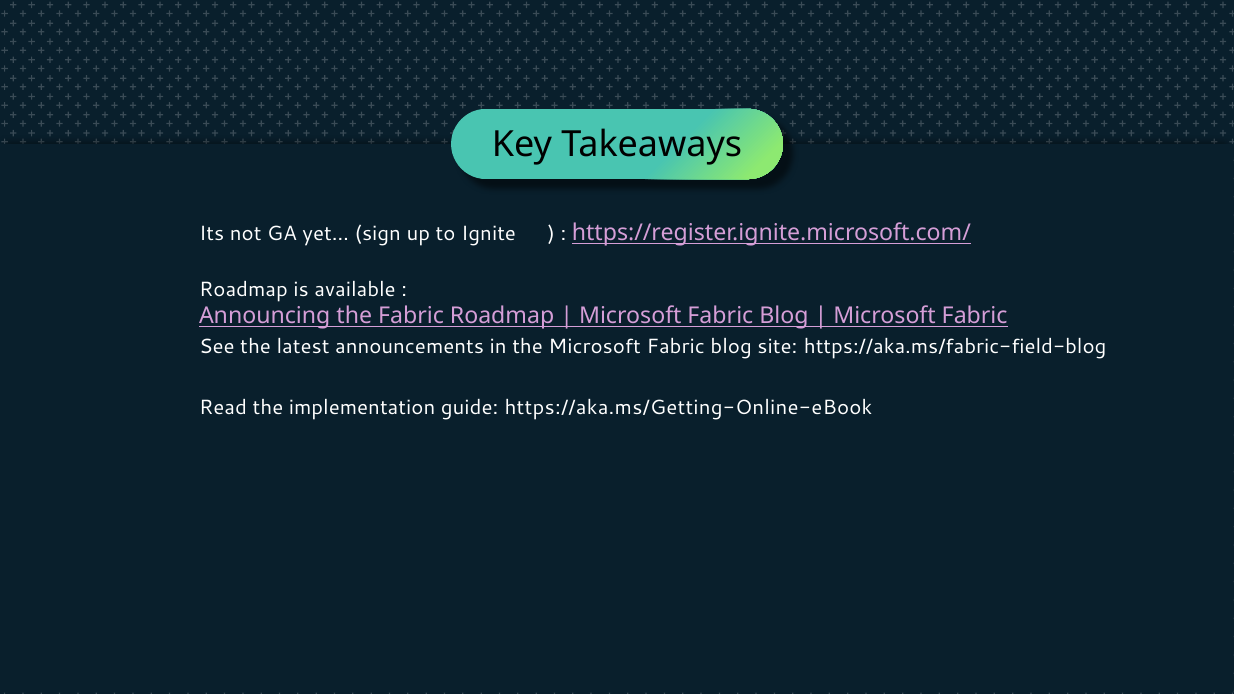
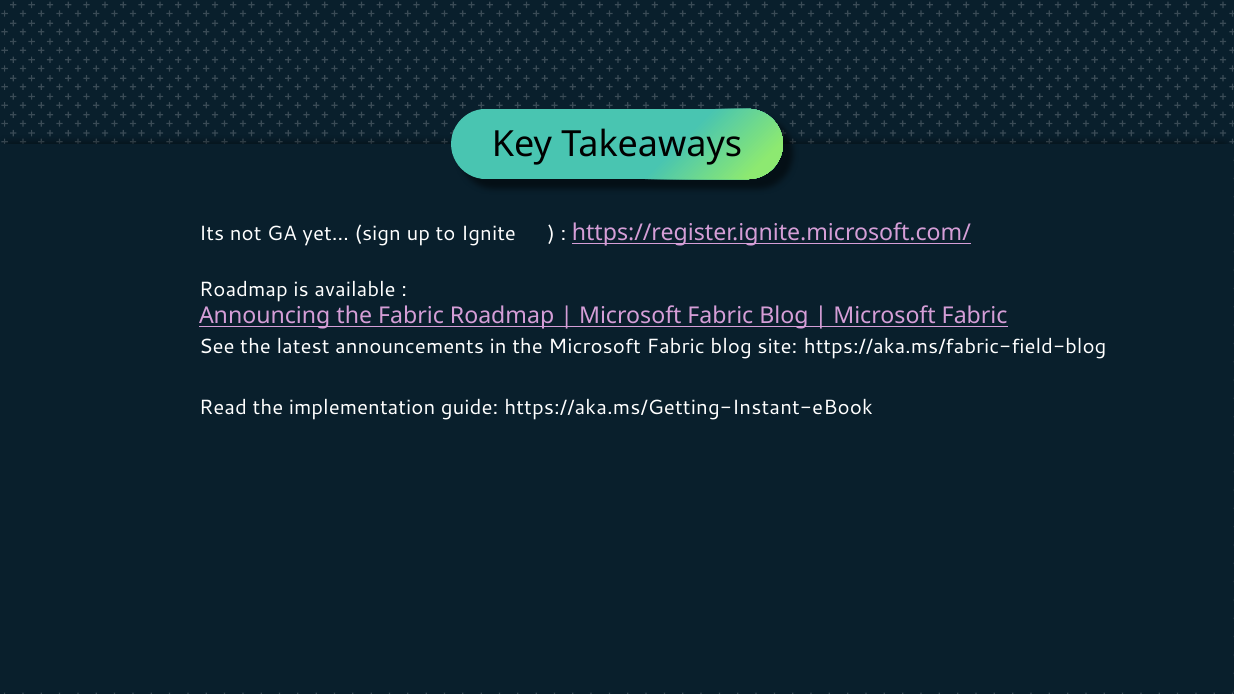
https://aka.ms/Getting-Online-eBook: https://aka.ms/Getting-Online-eBook -> https://aka.ms/Getting-Instant-eBook (689, 408)
